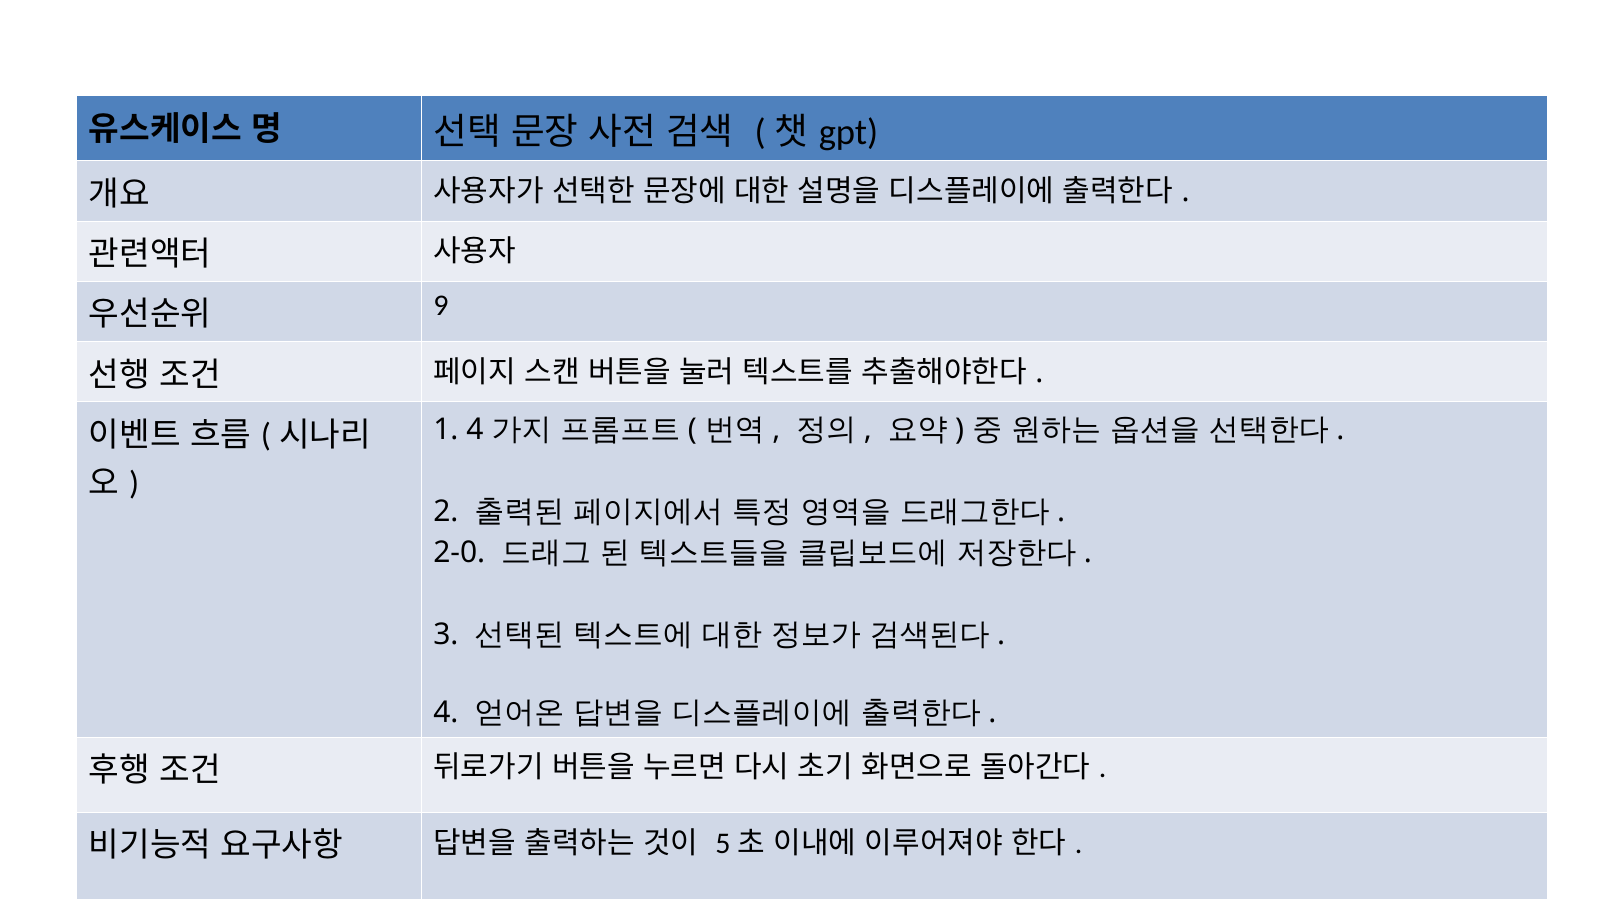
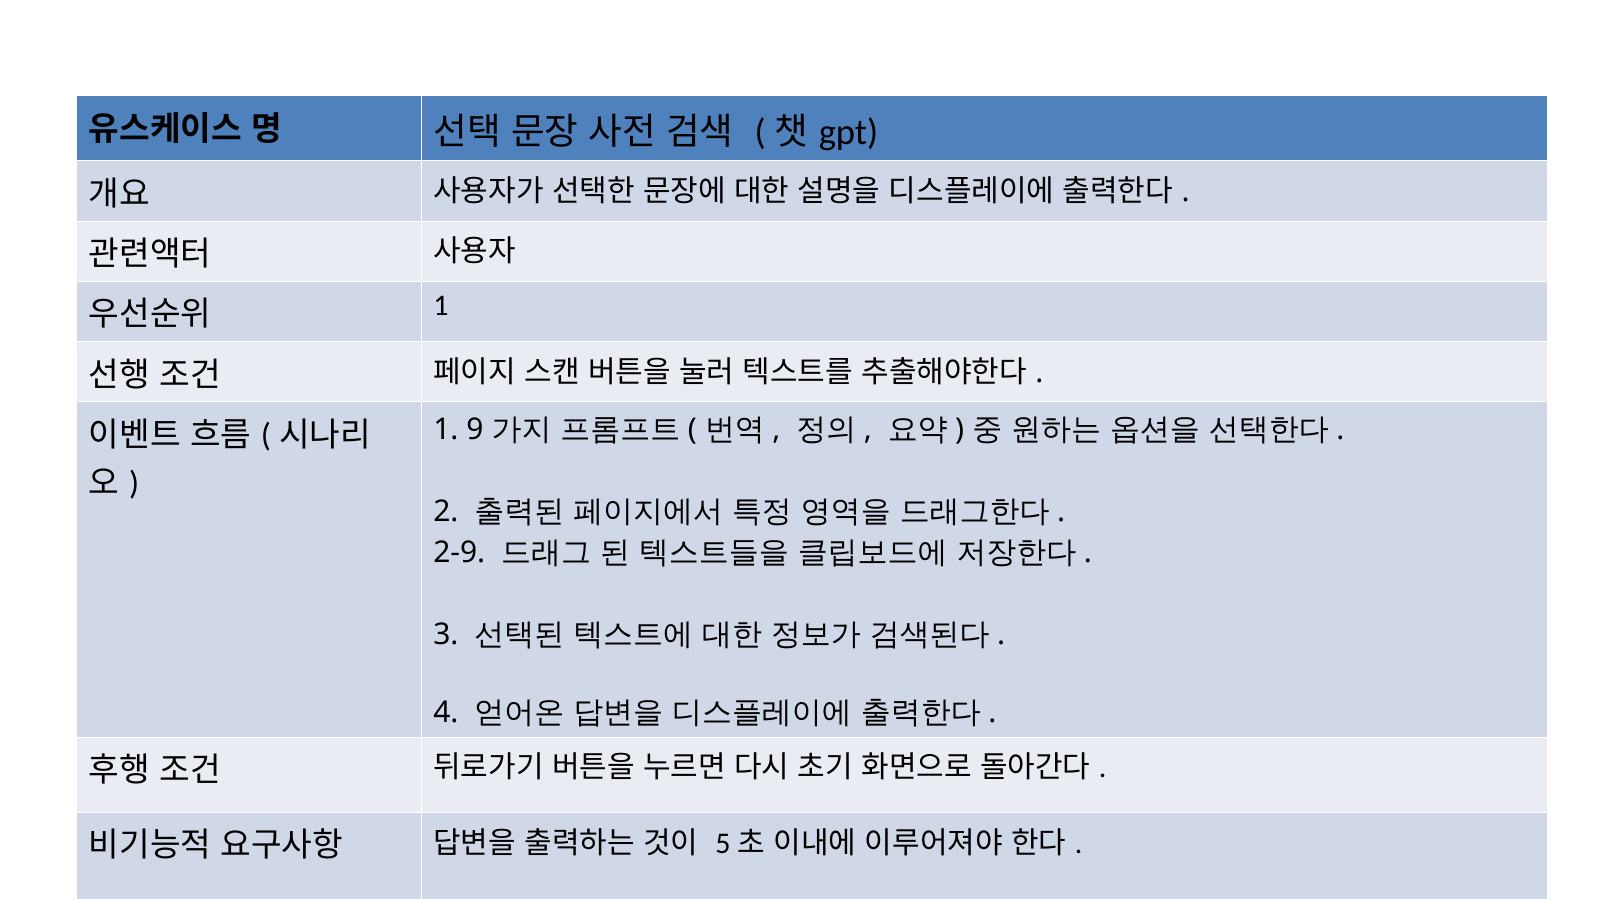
9: 9 -> 1 (441, 306)
1 4: 4 -> 9 (475, 430)
2-0: 2-0 -> 2-9 (459, 553)
